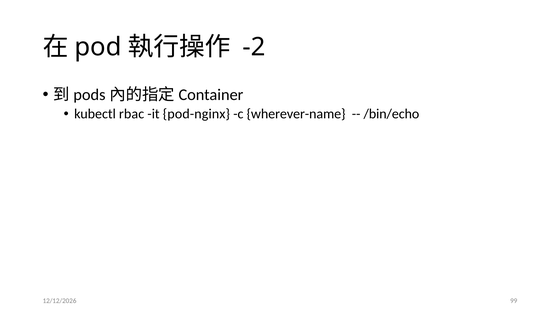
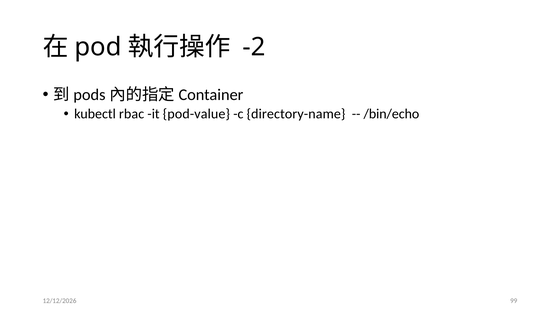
pod-nginx: pod-nginx -> pod-value (196, 114)
wherever-name: wherever-name -> directory-name (296, 114)
